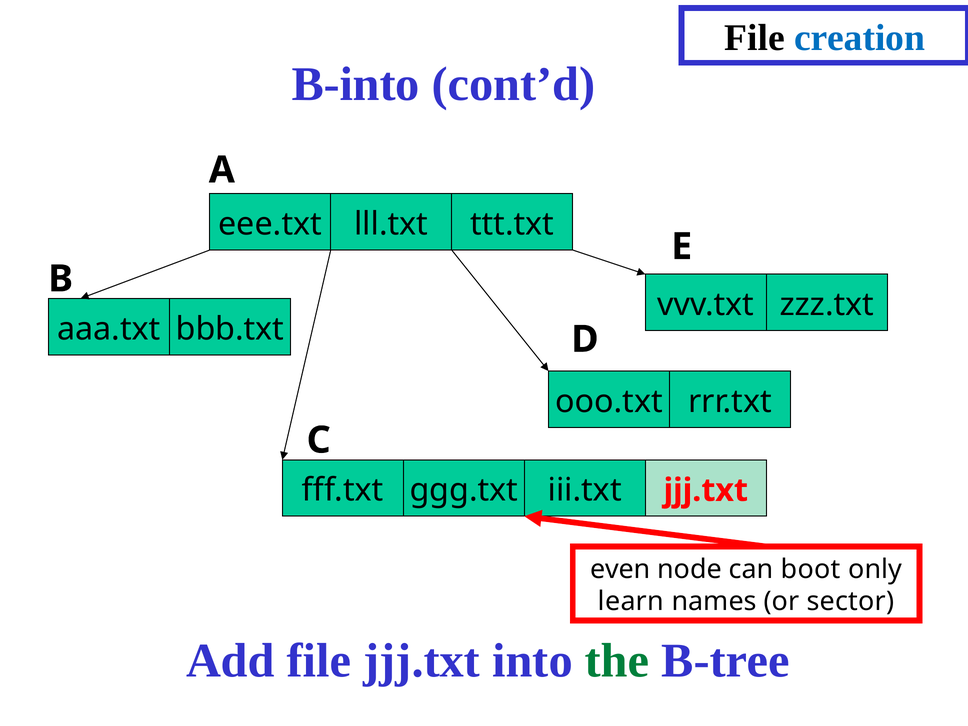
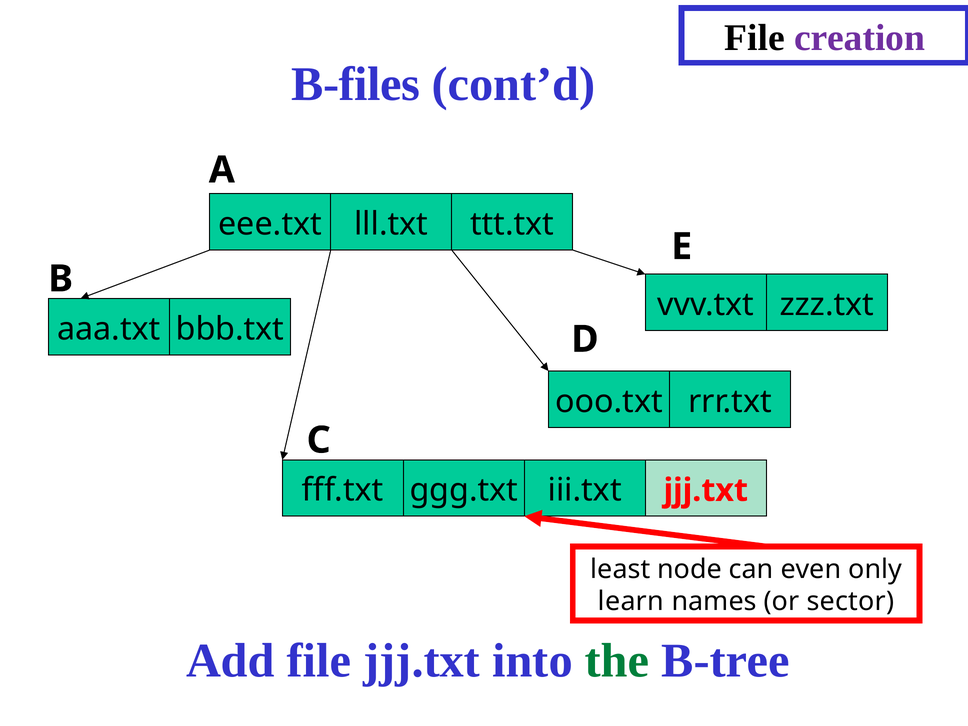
creation colour: blue -> purple (860, 38)
B-into: B-into -> B-files (356, 84)
even: even -> least (620, 569)
boot: boot -> even (811, 569)
